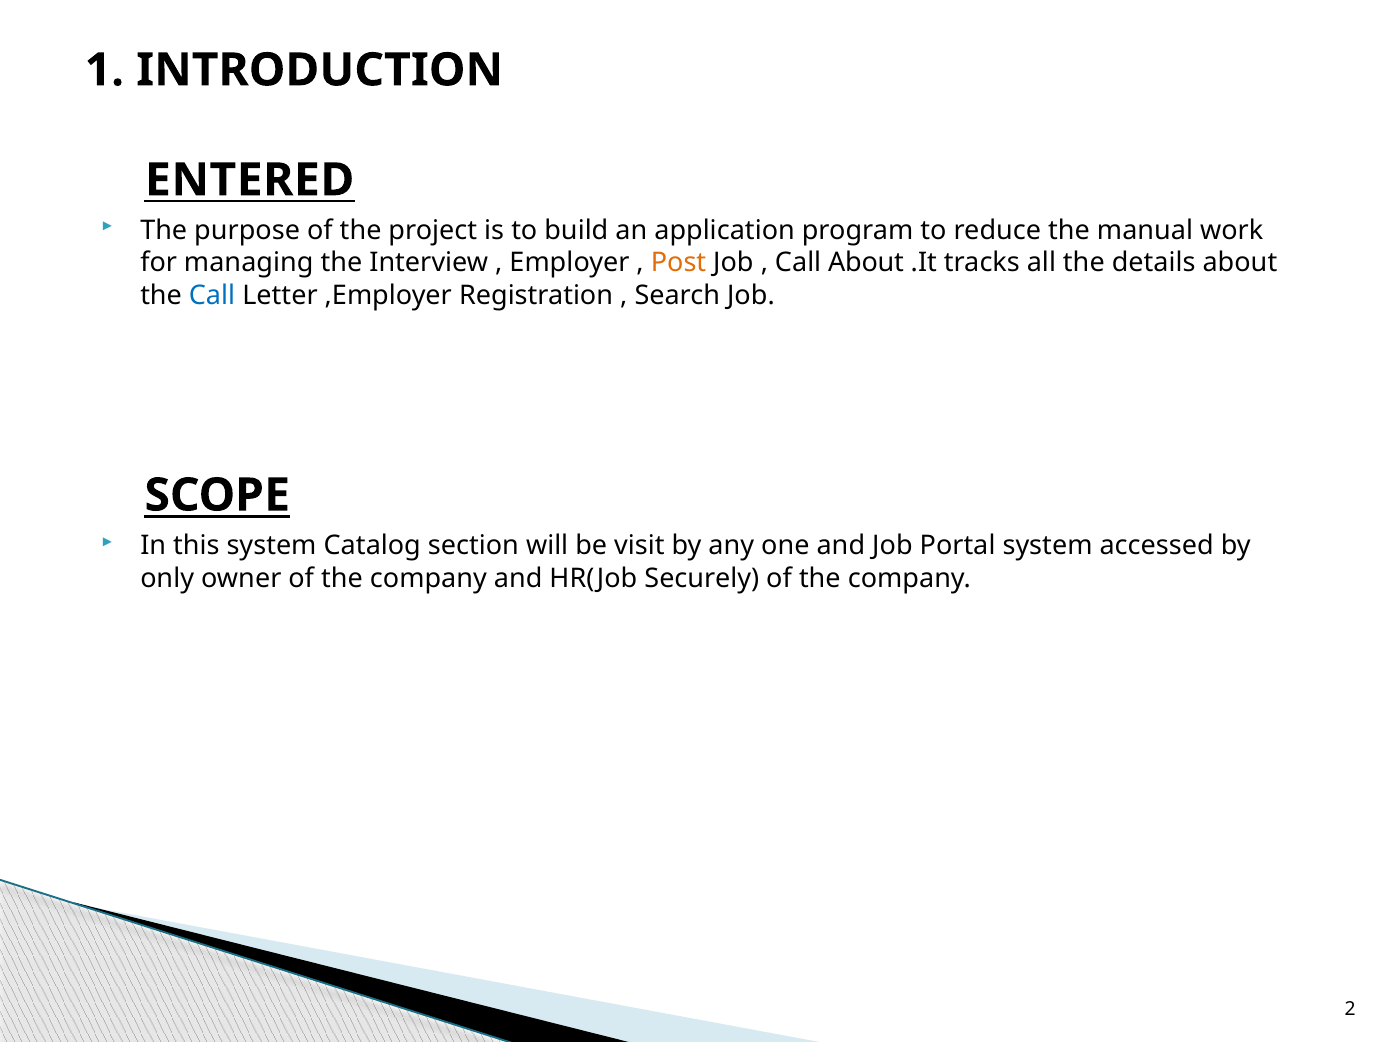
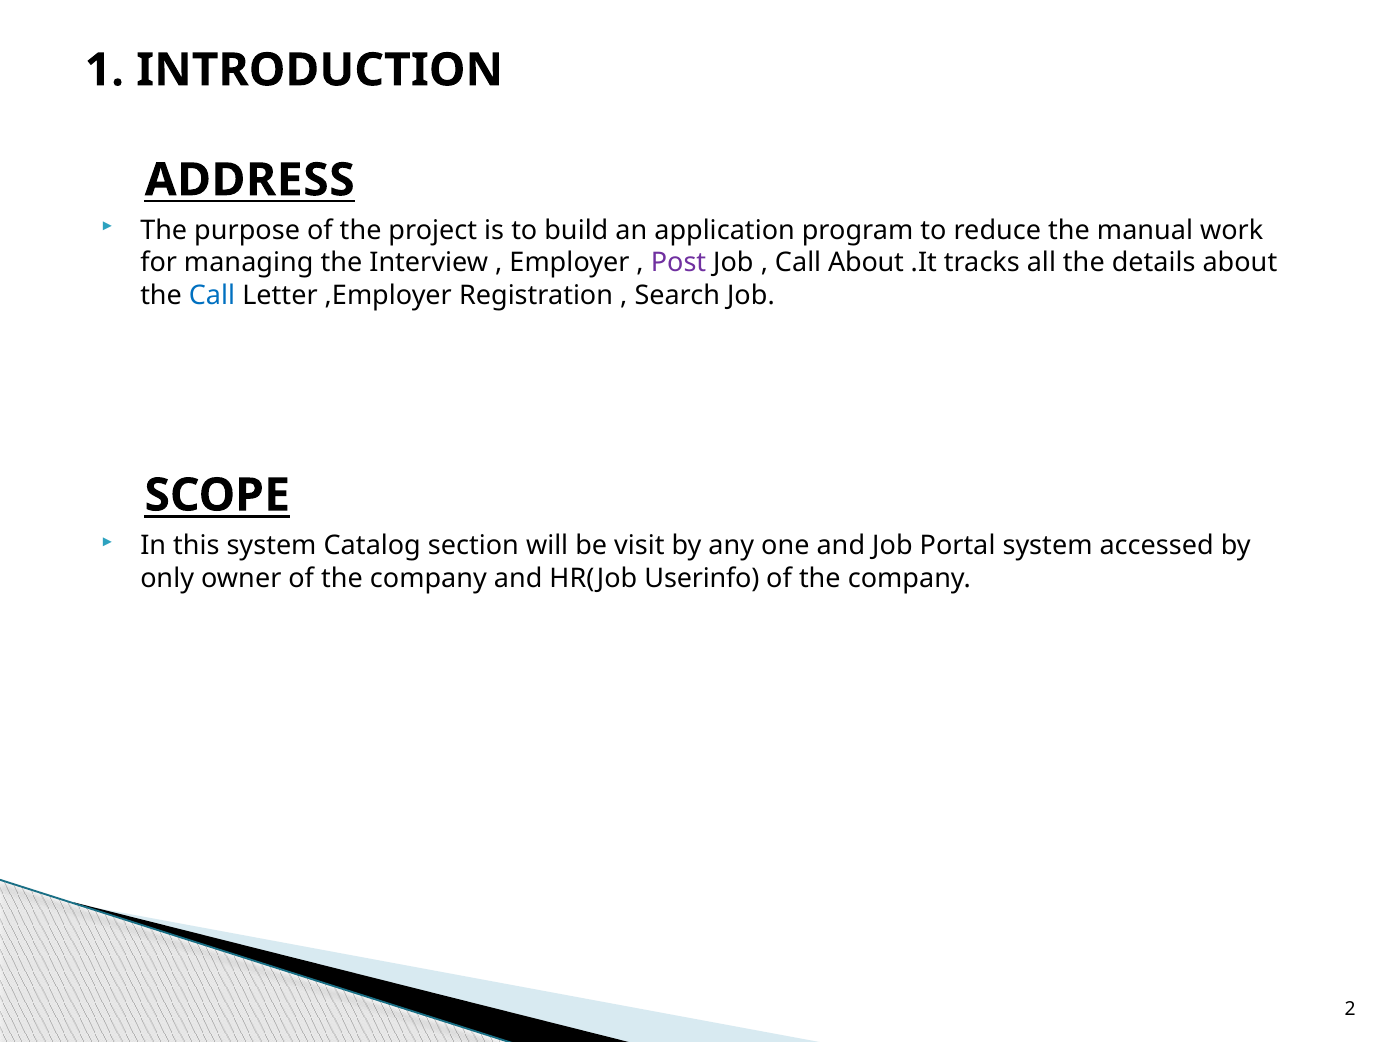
ENTERED: ENTERED -> ADDRESS (250, 180)
Post colour: orange -> purple (679, 263)
Securely: Securely -> Userinfo (702, 578)
